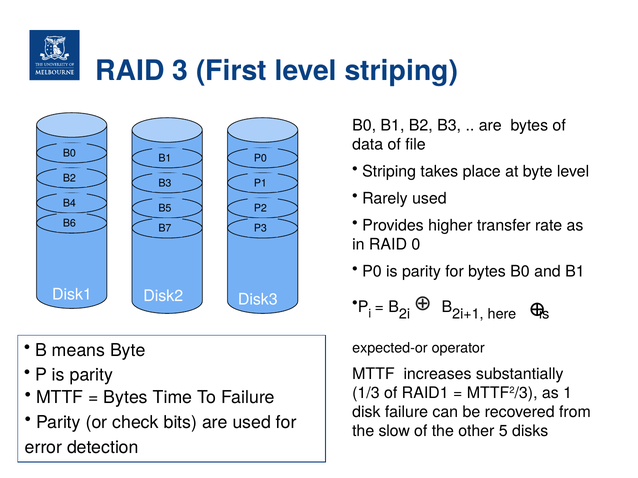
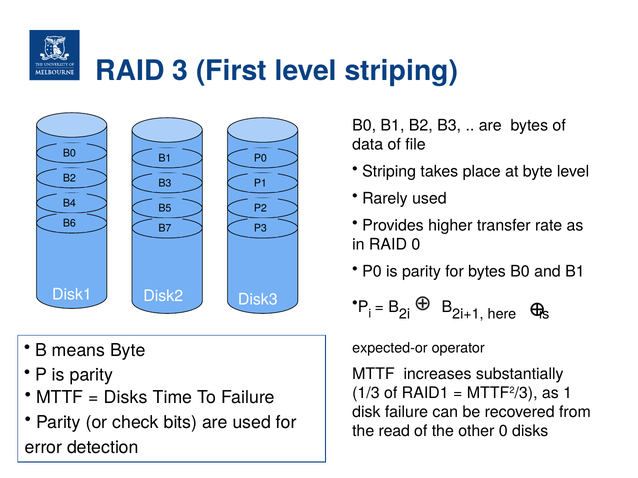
Bytes: Bytes -> Disks (126, 398)
slow: slow -> read (394, 432)
other 5: 5 -> 0 (503, 432)
